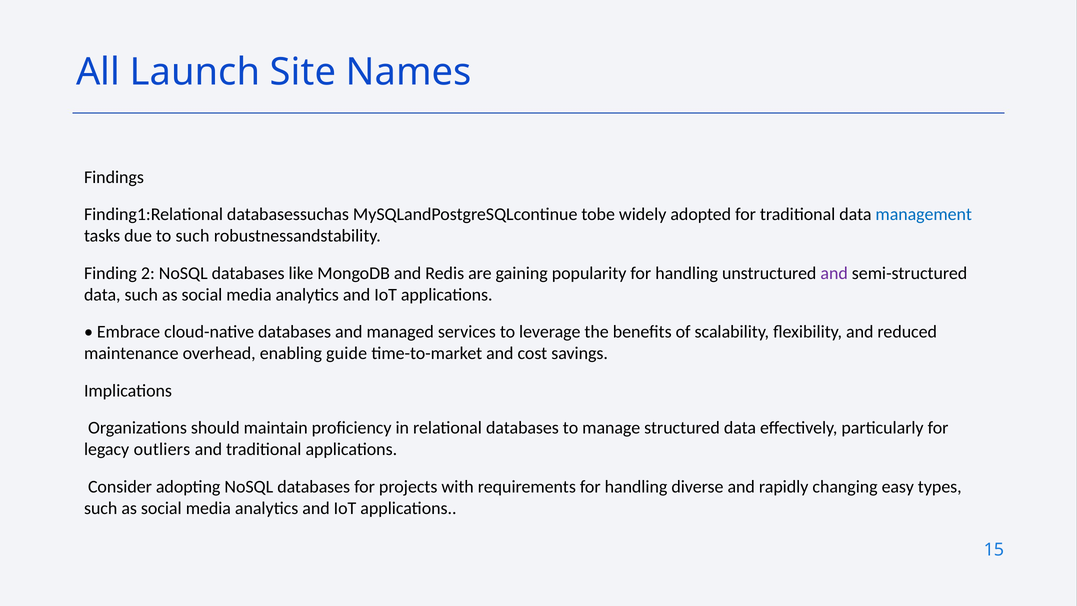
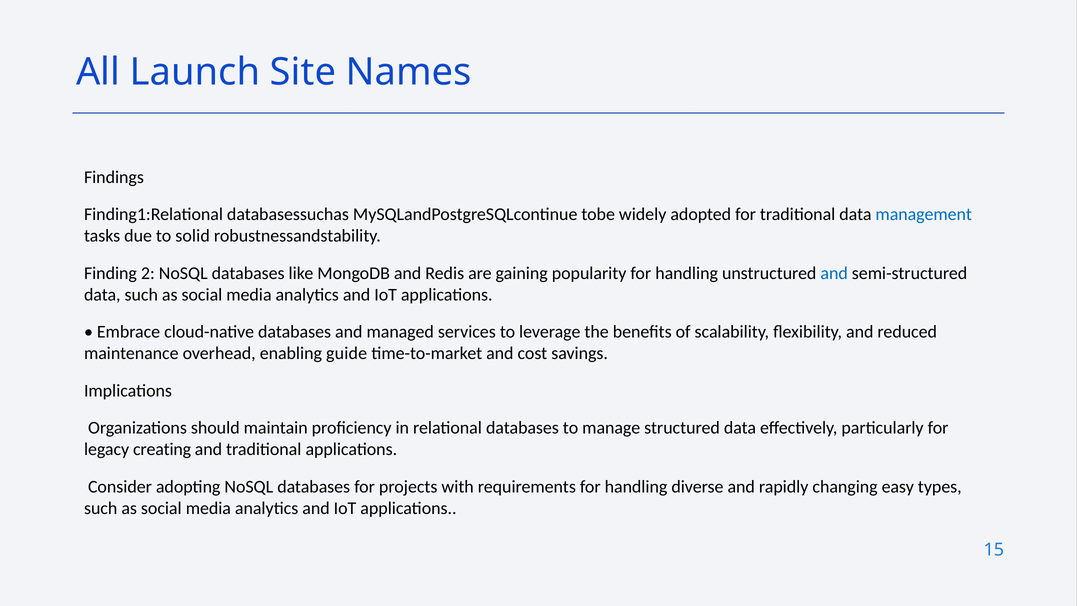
to such: such -> solid (193, 236)
and colour: purple -> blue (834, 273)
outliers: outliers -> creating (162, 449)
